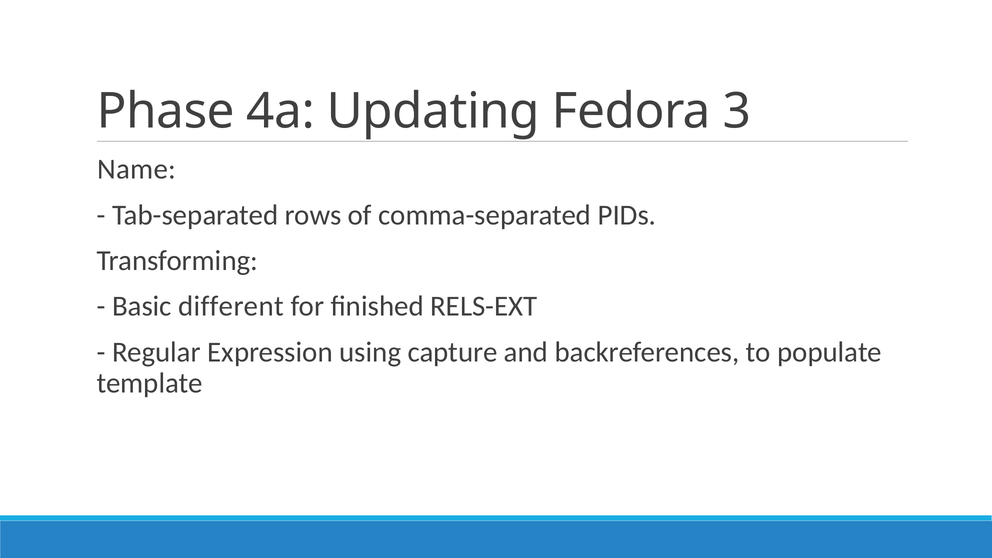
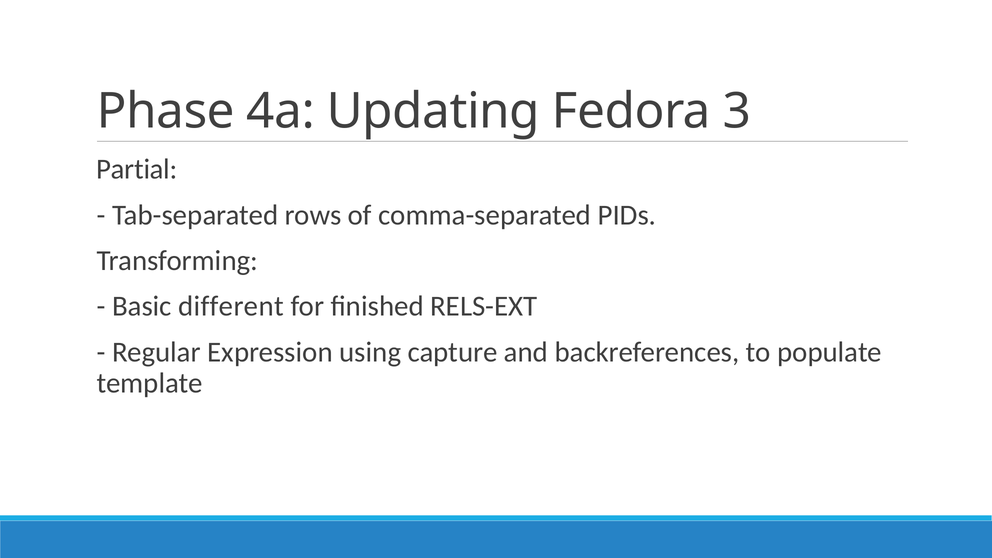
Name: Name -> Partial (137, 169)
